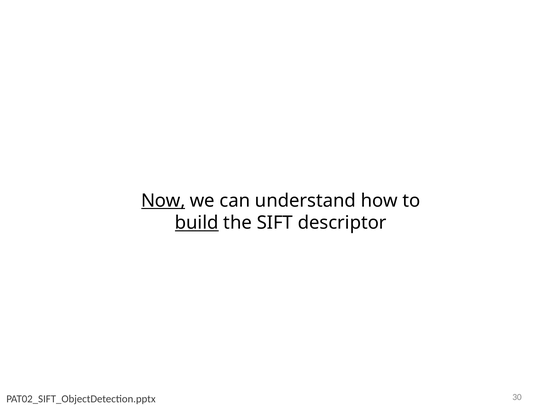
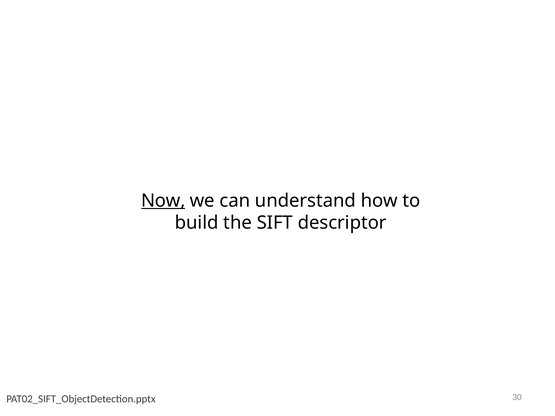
build underline: present -> none (197, 223)
